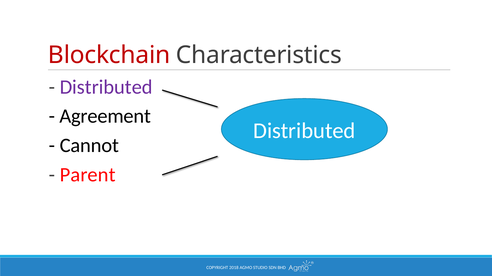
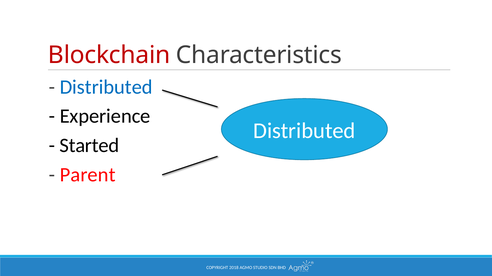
Distributed colour: purple -> blue (106, 87)
Agreement: Agreement -> Experience (105, 117)
Cannot: Cannot -> Started (89, 146)
